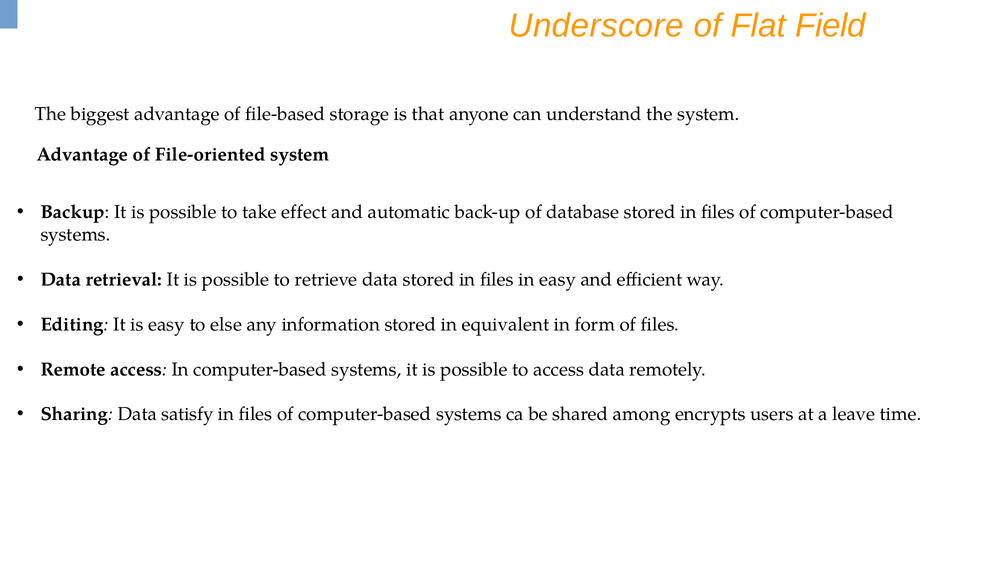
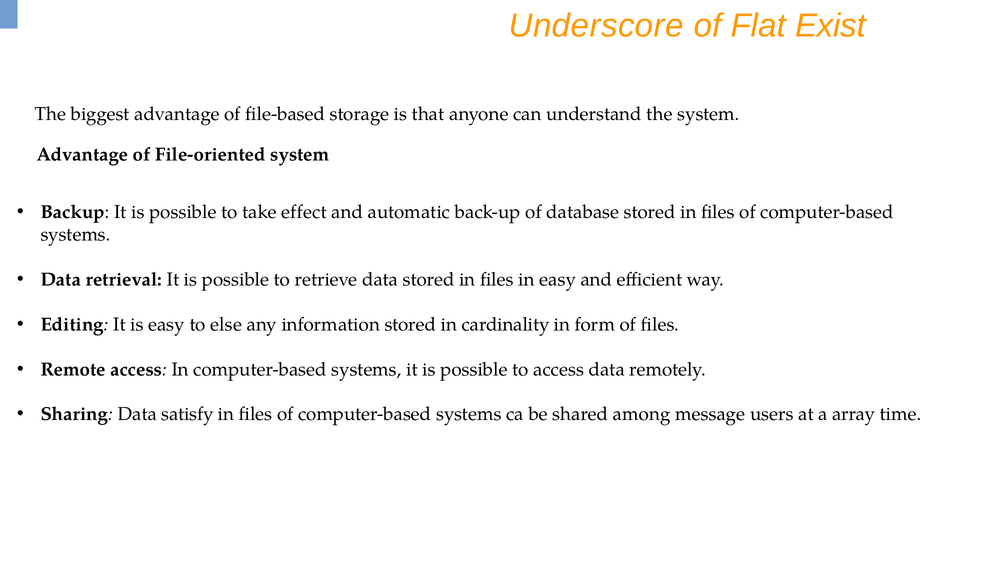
Field: Field -> Exist (830, 26)
equivalent: equivalent -> cardinality (506, 324)
encrypts: encrypts -> message (710, 414)
leave: leave -> array (854, 414)
